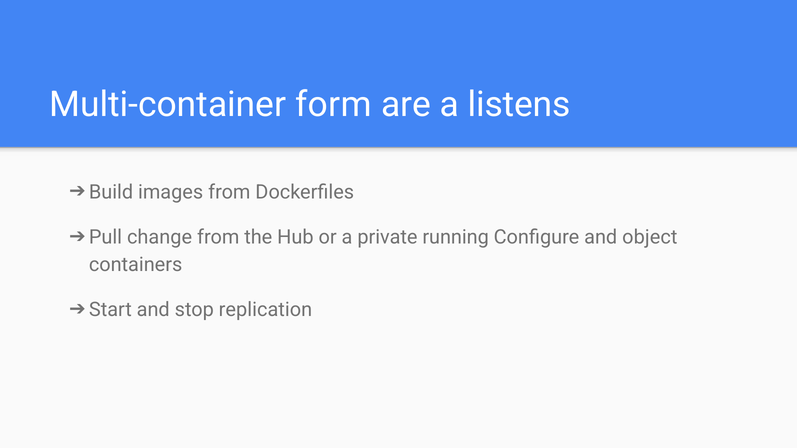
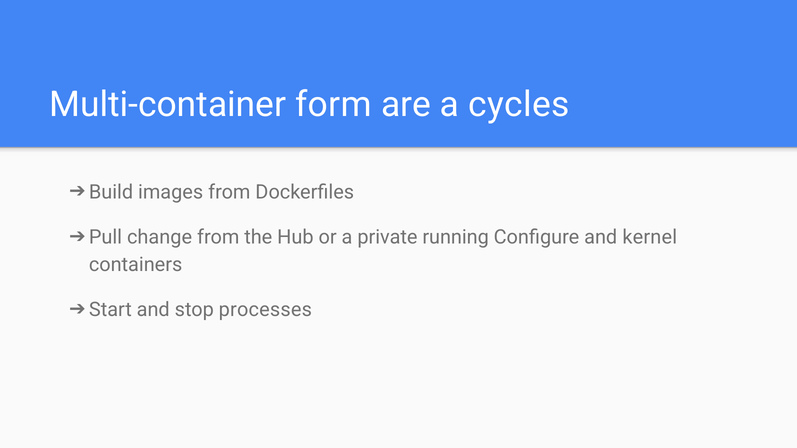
listens: listens -> cycles (519, 105)
object: object -> kernel (650, 237)
replication: replication -> processes (265, 310)
